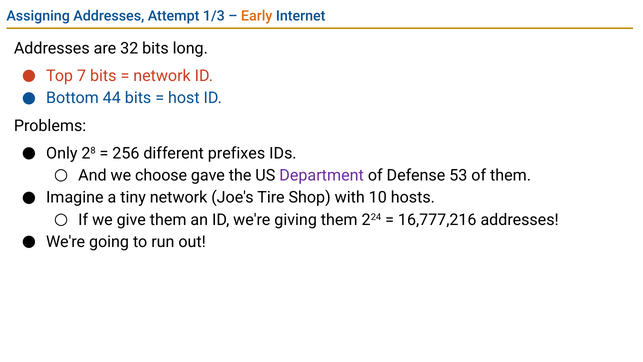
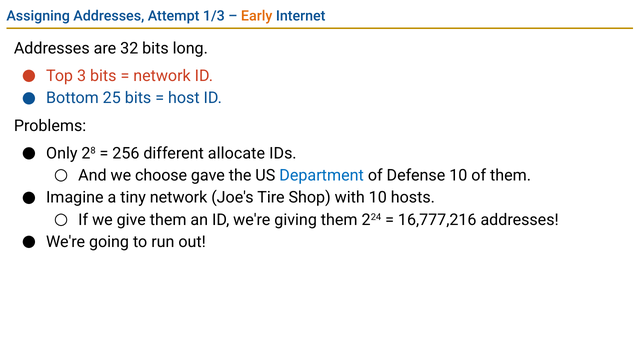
7: 7 -> 3 (82, 76)
44: 44 -> 25 (112, 98)
prefixes: prefixes -> allocate (236, 153)
Department colour: purple -> blue (322, 175)
Defense 53: 53 -> 10 (458, 175)
